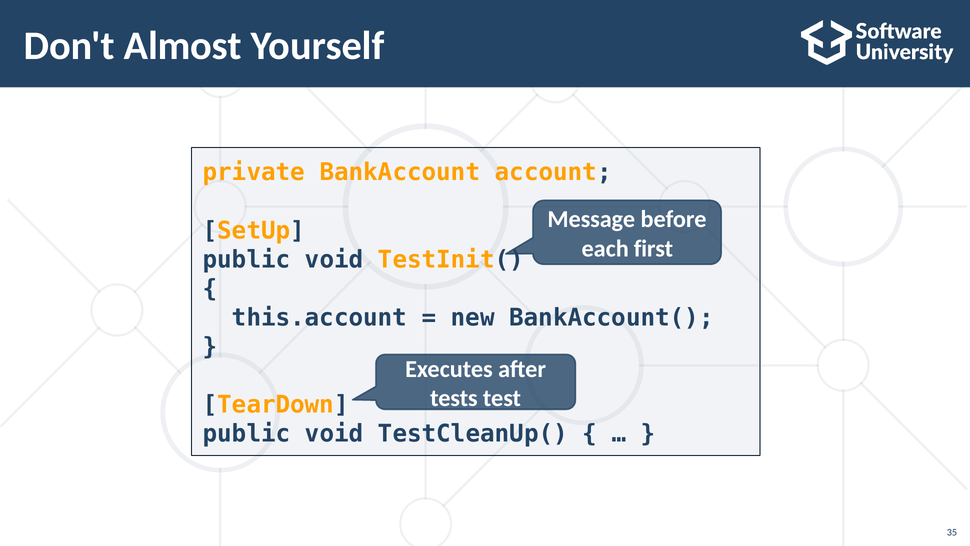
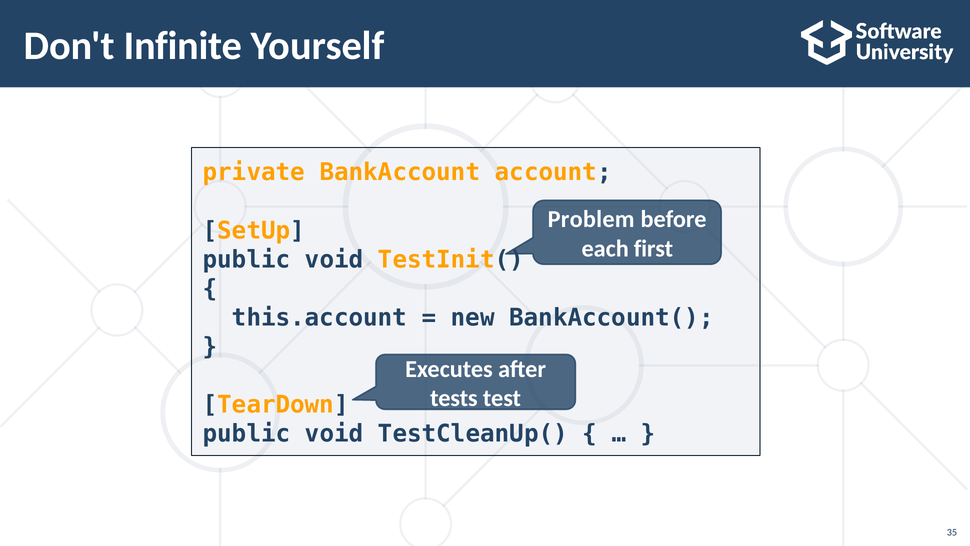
Almost: Almost -> Infinite (183, 46)
Message: Message -> Problem (591, 219)
